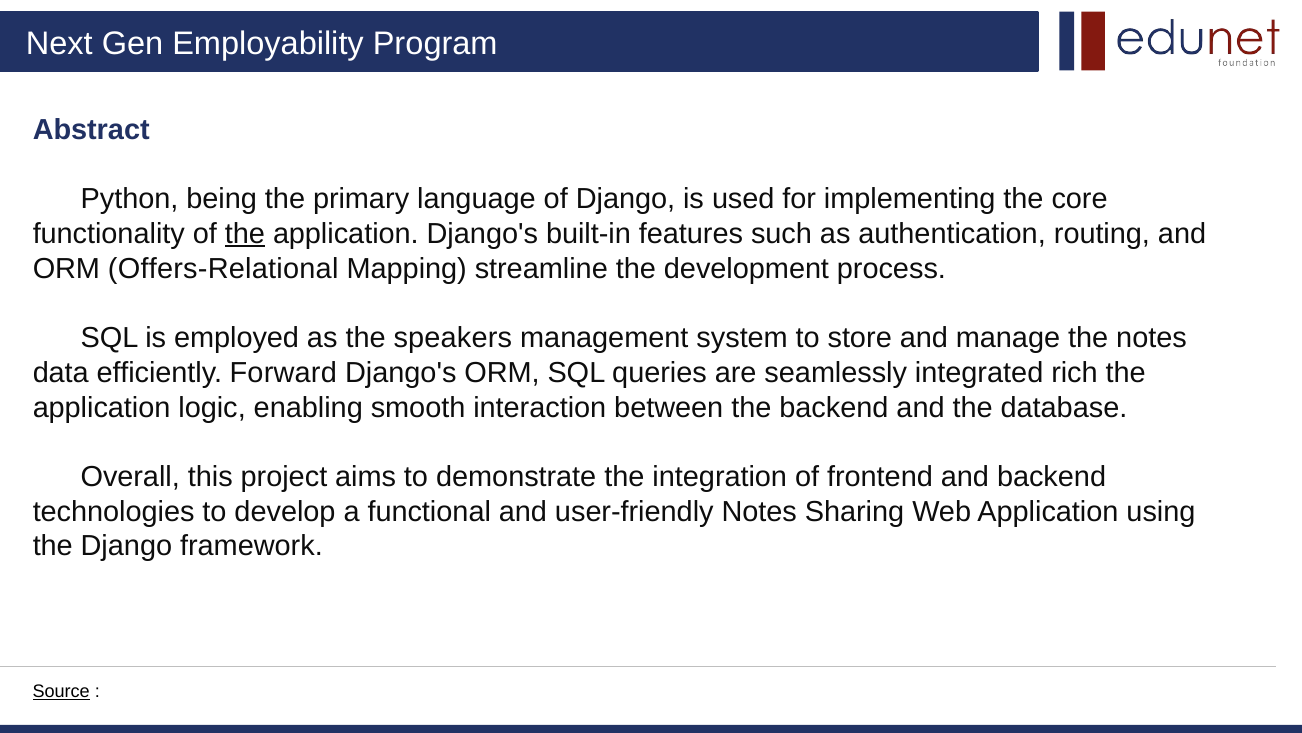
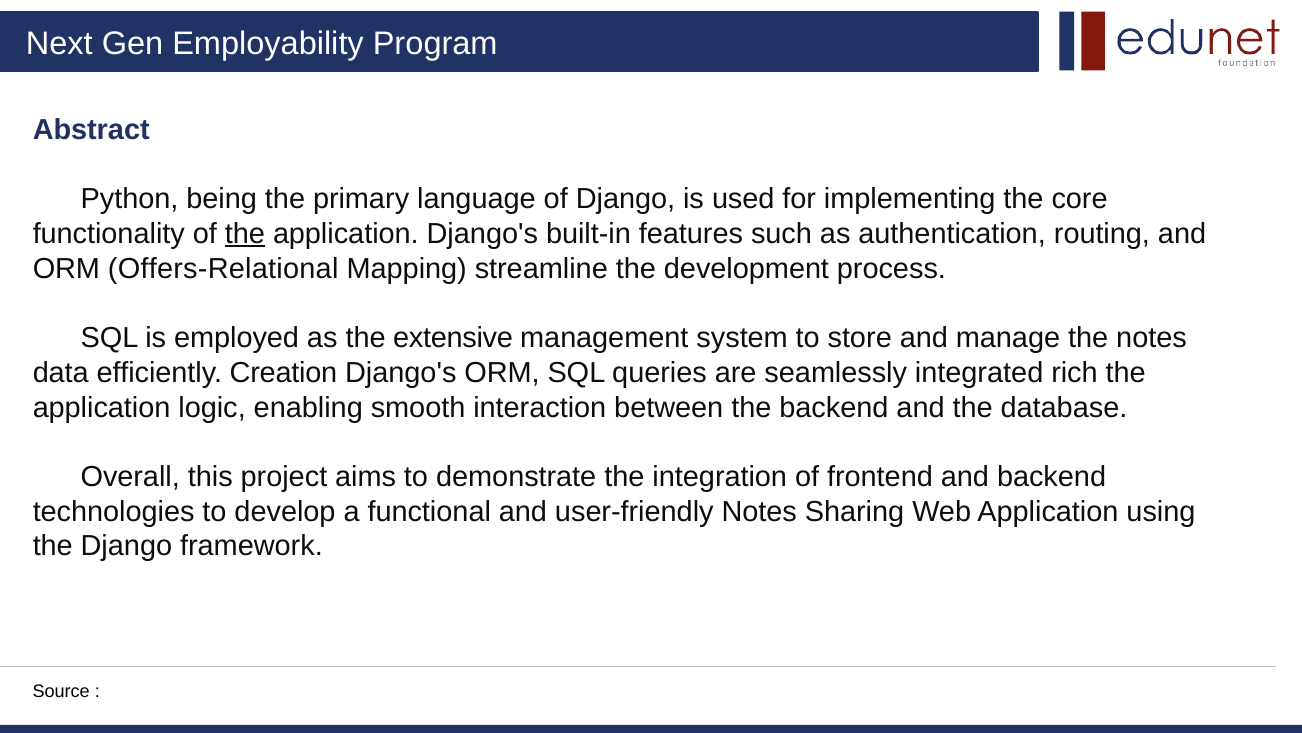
speakers: speakers -> extensive (453, 338)
Forward: Forward -> Creation (283, 372)
Source underline: present -> none (61, 691)
